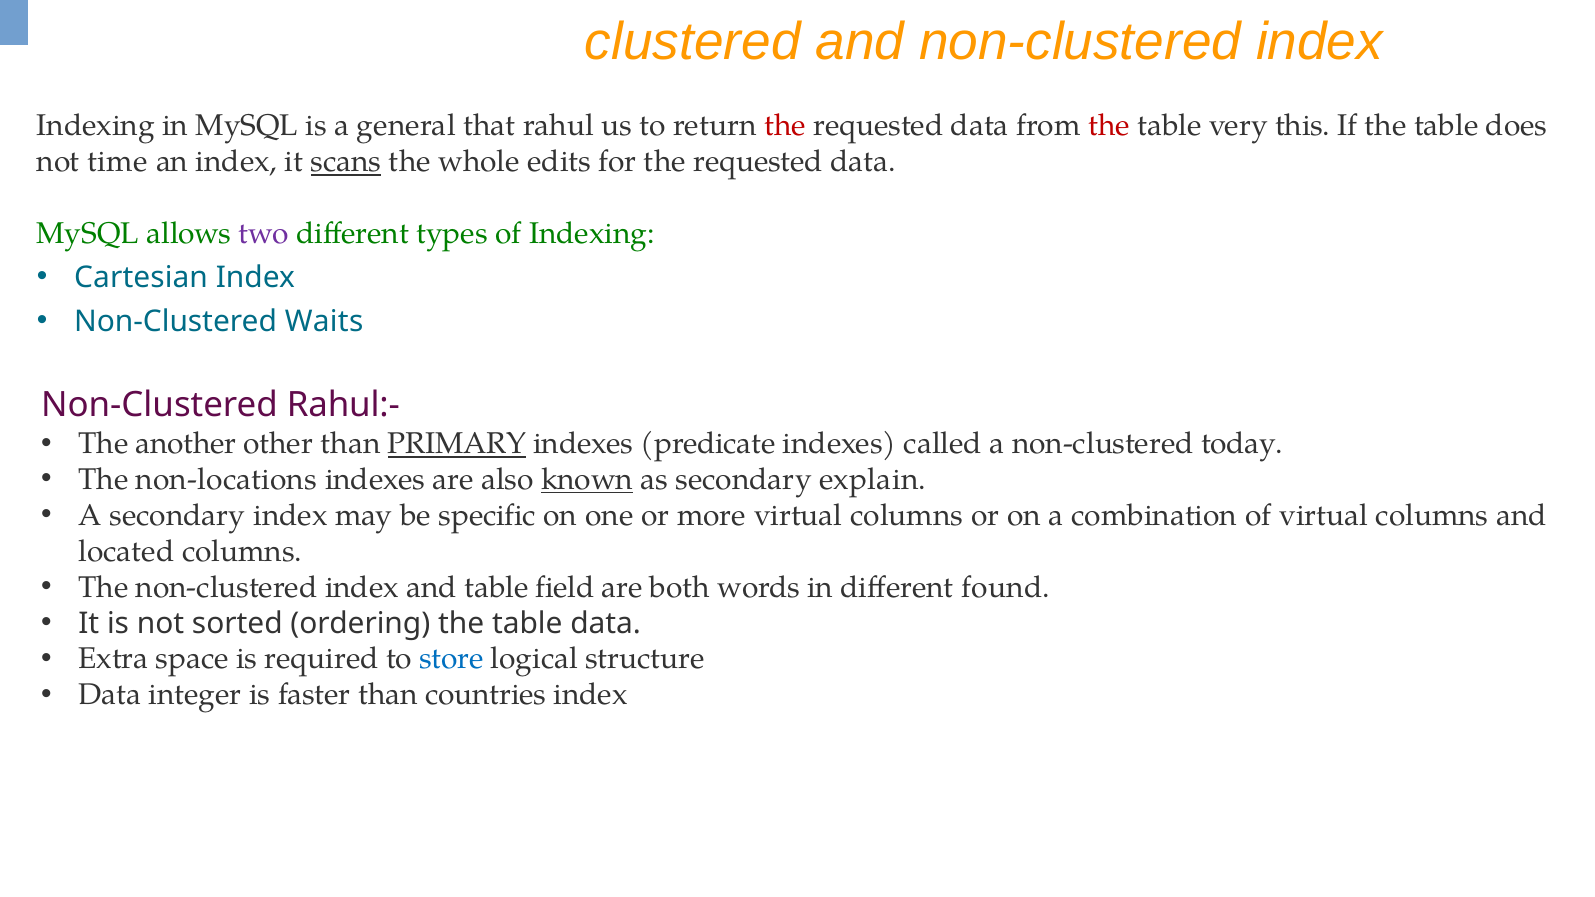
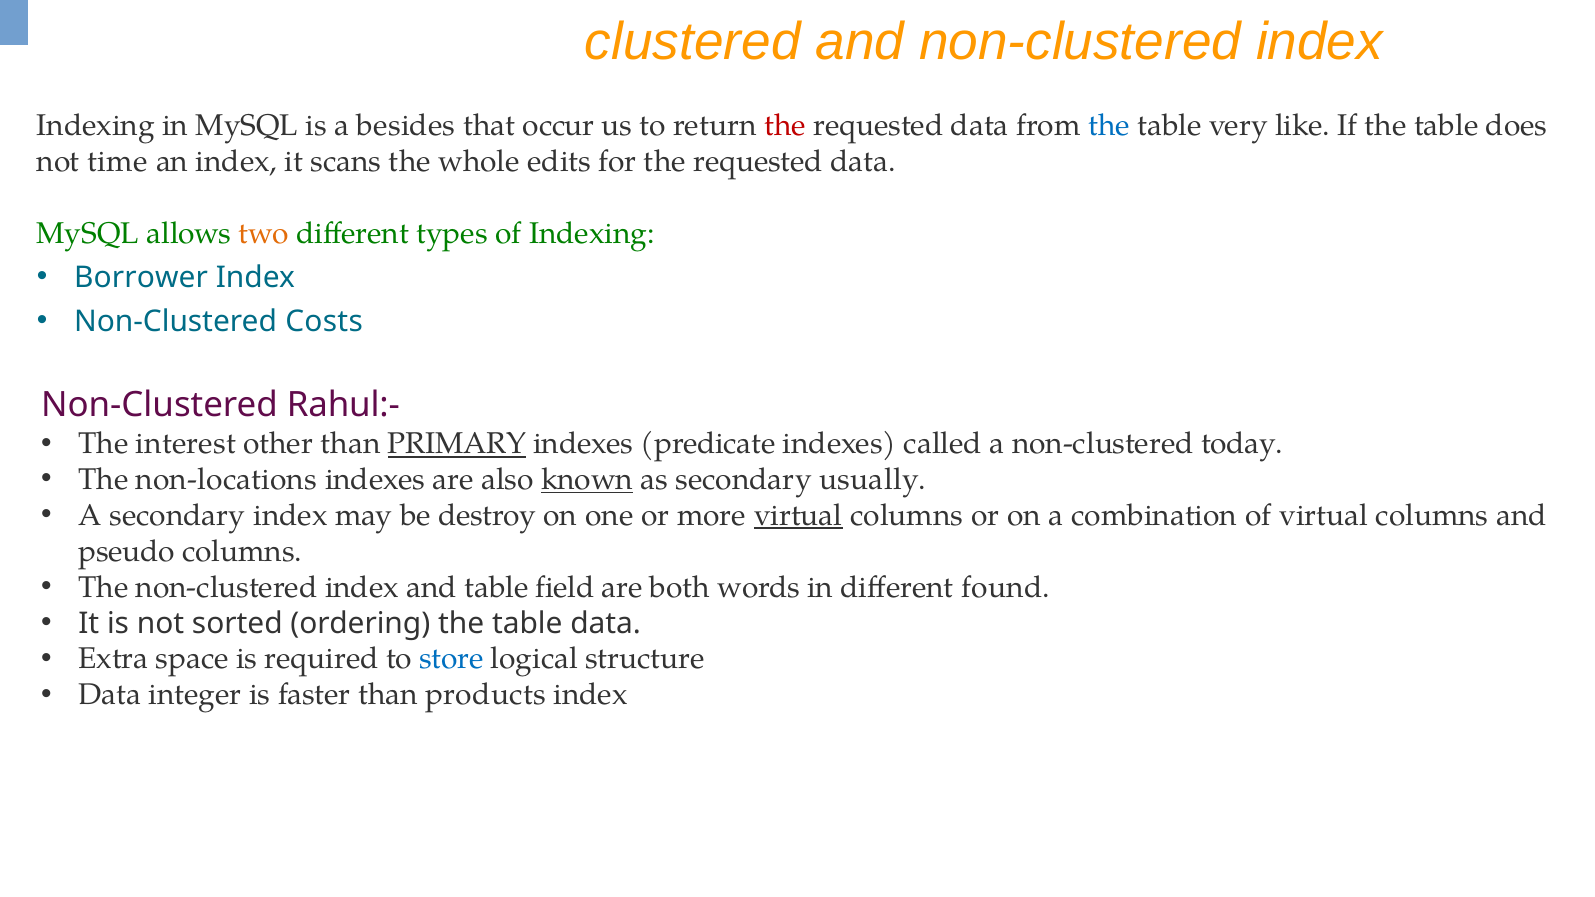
general: general -> besides (406, 126)
rahul: rahul -> occur (559, 126)
the colour: red -> blue (1109, 126)
this: this -> like (1303, 126)
scans underline: present -> none (346, 162)
two colour: purple -> orange (264, 234)
Cartesian: Cartesian -> Borrower (141, 277)
Waits: Waits -> Costs (324, 321)
another: another -> interest (186, 444)
explain: explain -> usually (873, 480)
specific: specific -> destroy (487, 516)
virtual underline: none -> present (798, 516)
located: located -> pseudo (127, 552)
countries: countries -> products (486, 695)
